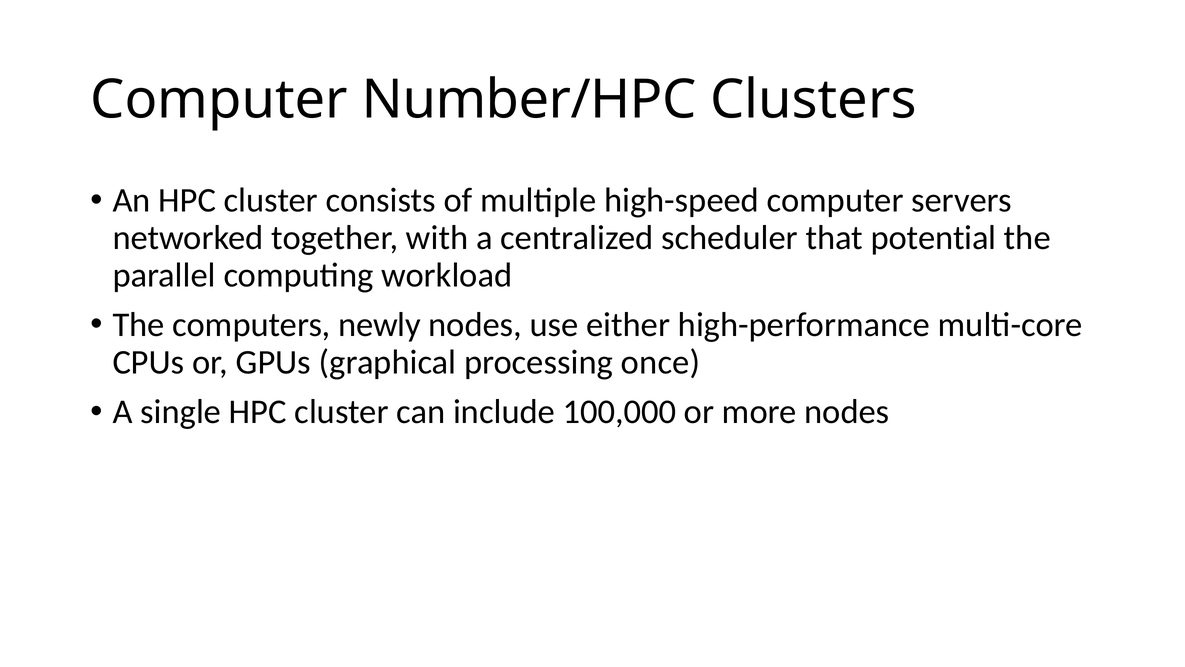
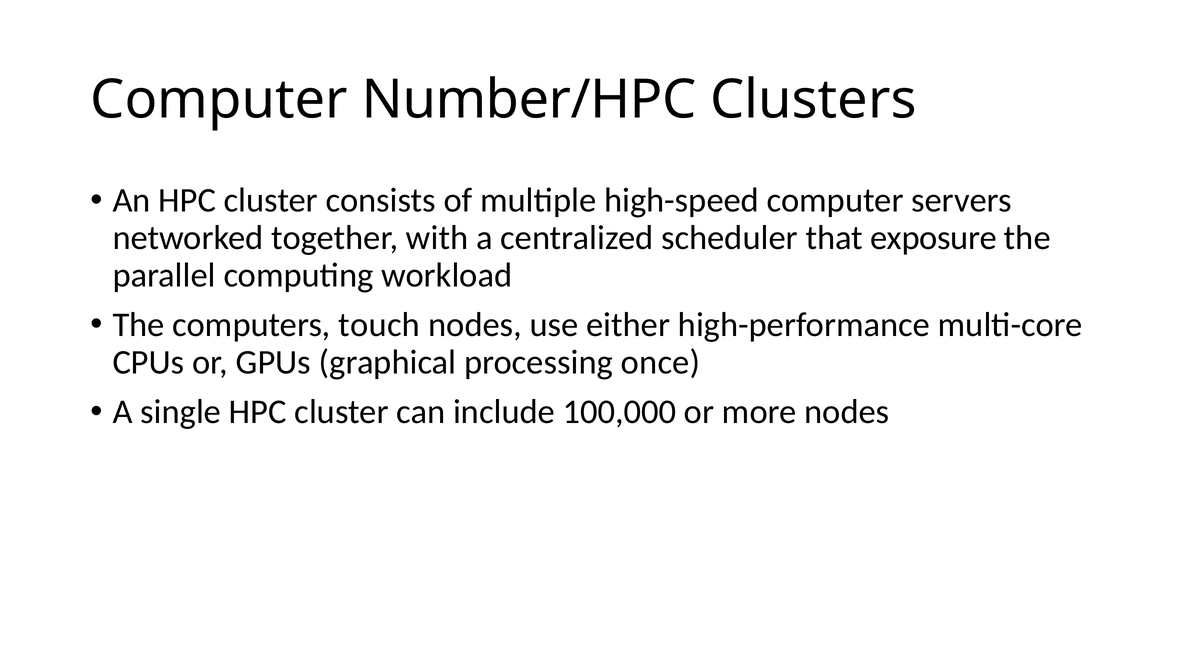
potential: potential -> exposure (934, 238)
newly: newly -> touch (379, 325)
